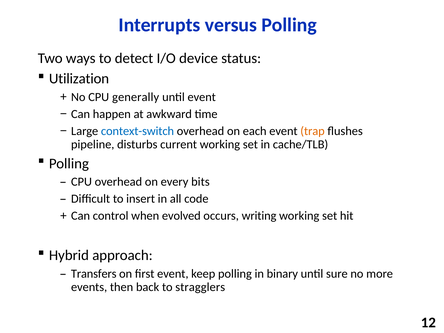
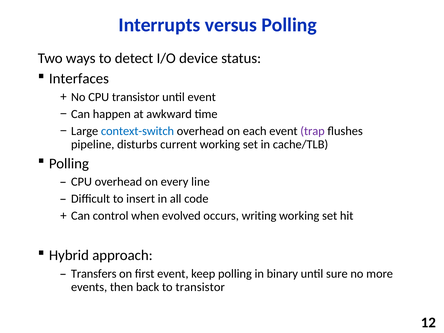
Utilization: Utilization -> Interfaces (79, 79)
CPU generally: generally -> transistor (136, 97)
trap colour: orange -> purple (313, 131)
bits: bits -> line (200, 182)
to stragglers: stragglers -> transistor (200, 287)
